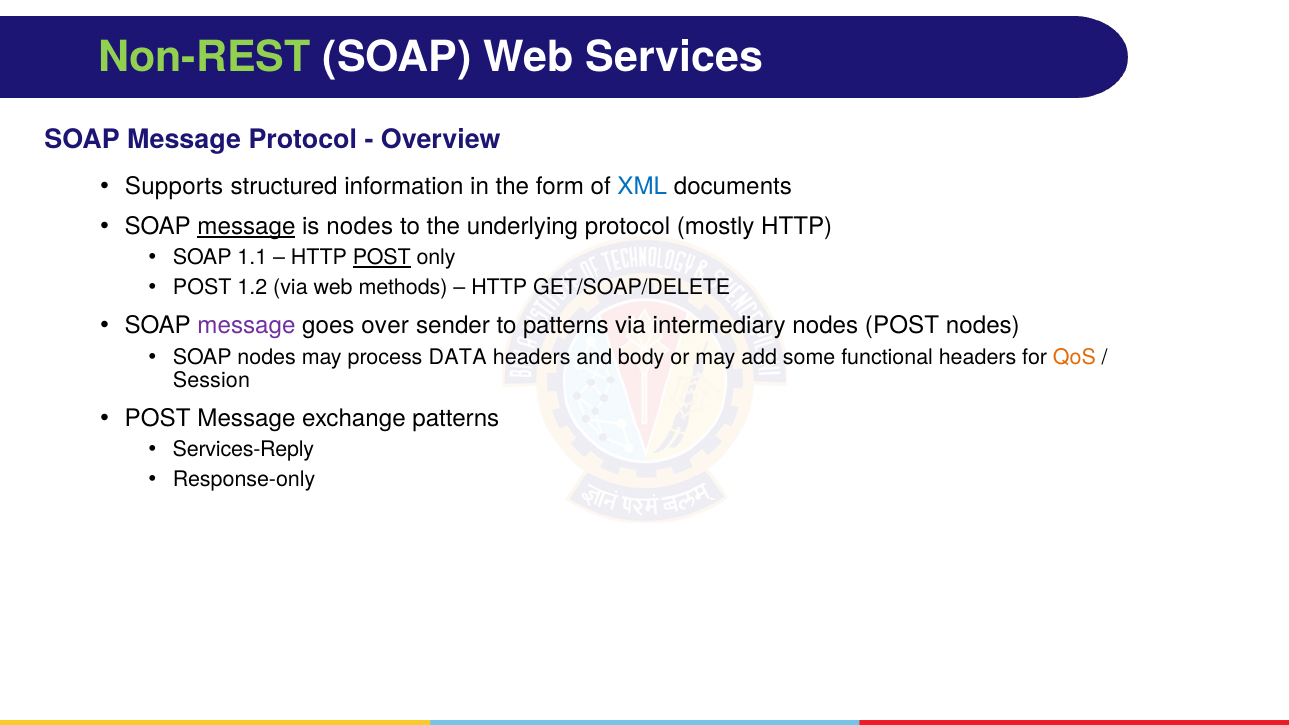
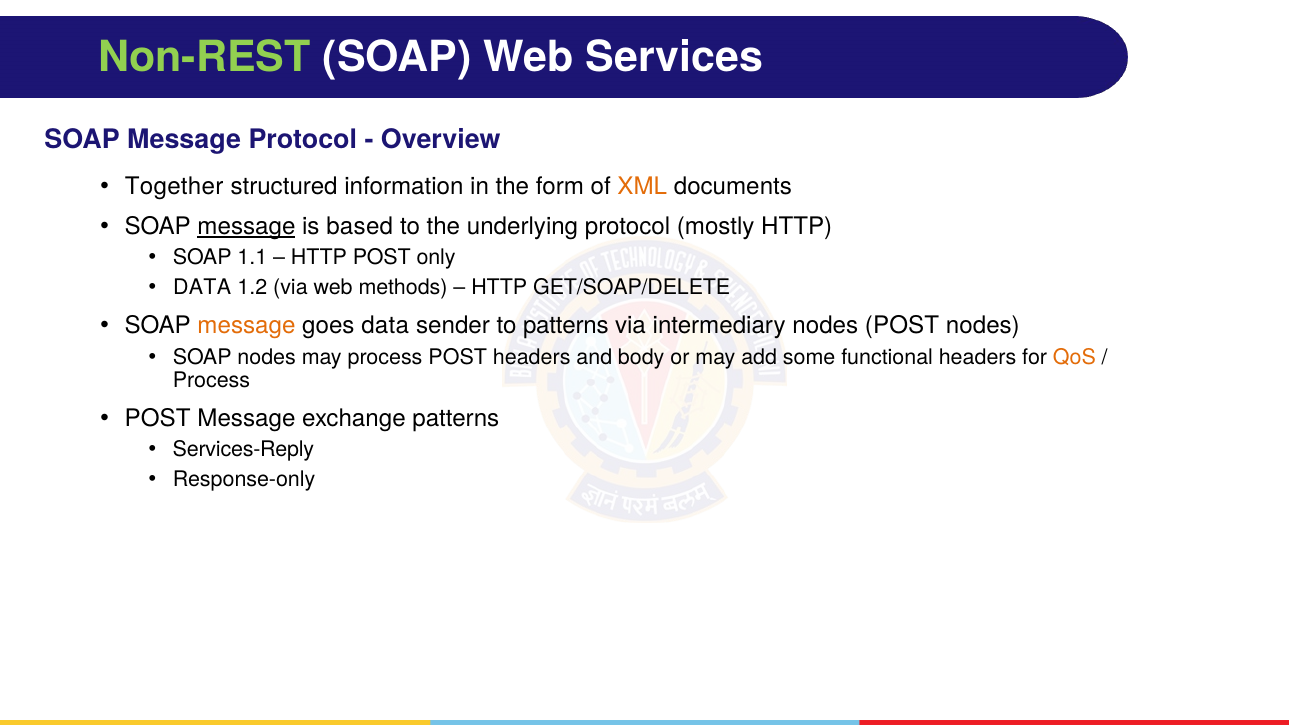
Supports: Supports -> Together (174, 187)
XML colour: blue -> orange (642, 187)
is nodes: nodes -> based (360, 226)
POST underline: present -> none (382, 258)
POST: POST -> DATA (202, 288)
message colour: purple -> orange (246, 326)
goes over: over -> data (385, 326)
process DATA: DATA -> POST (458, 357)
Session: Session -> Process (211, 380)
